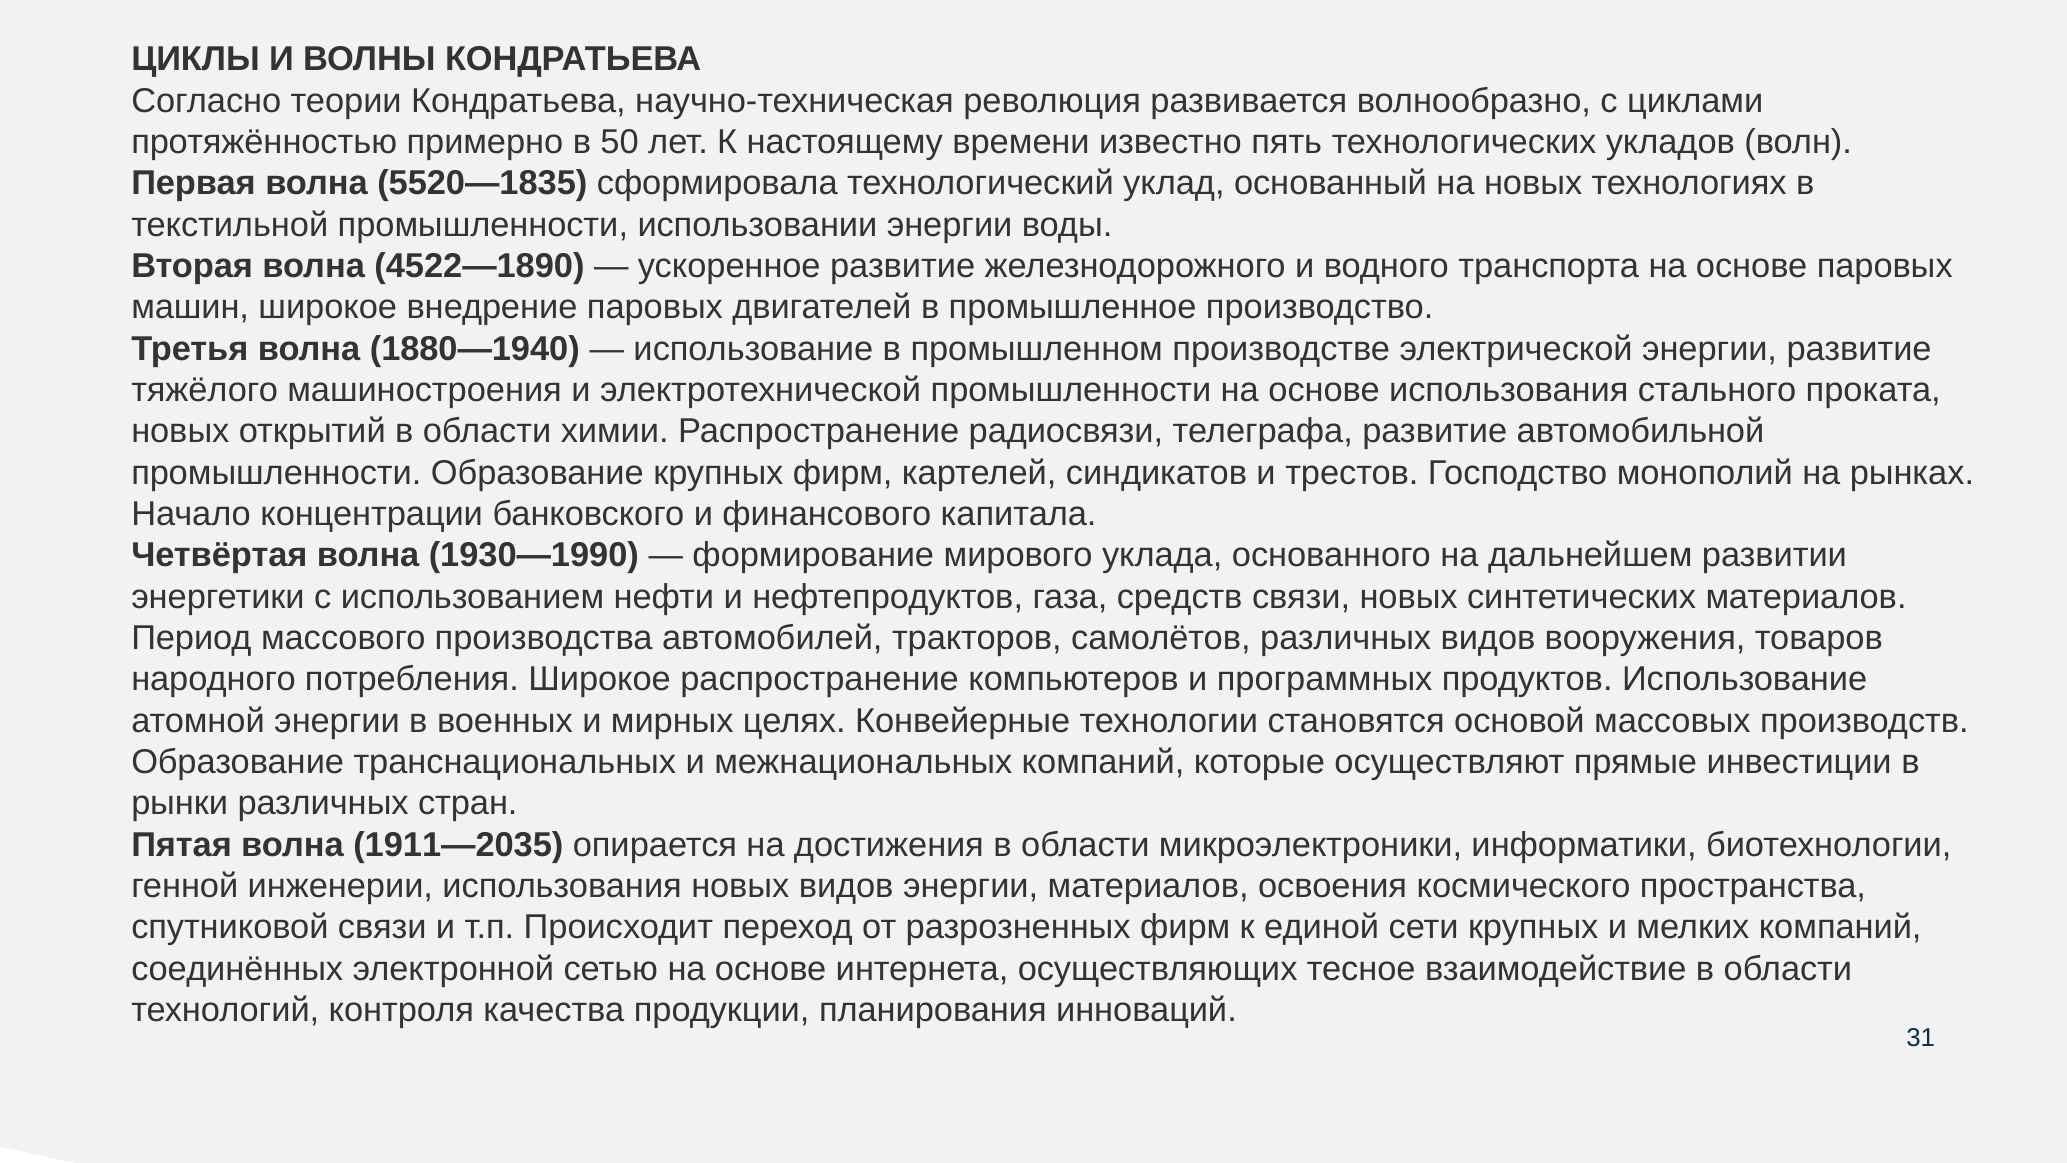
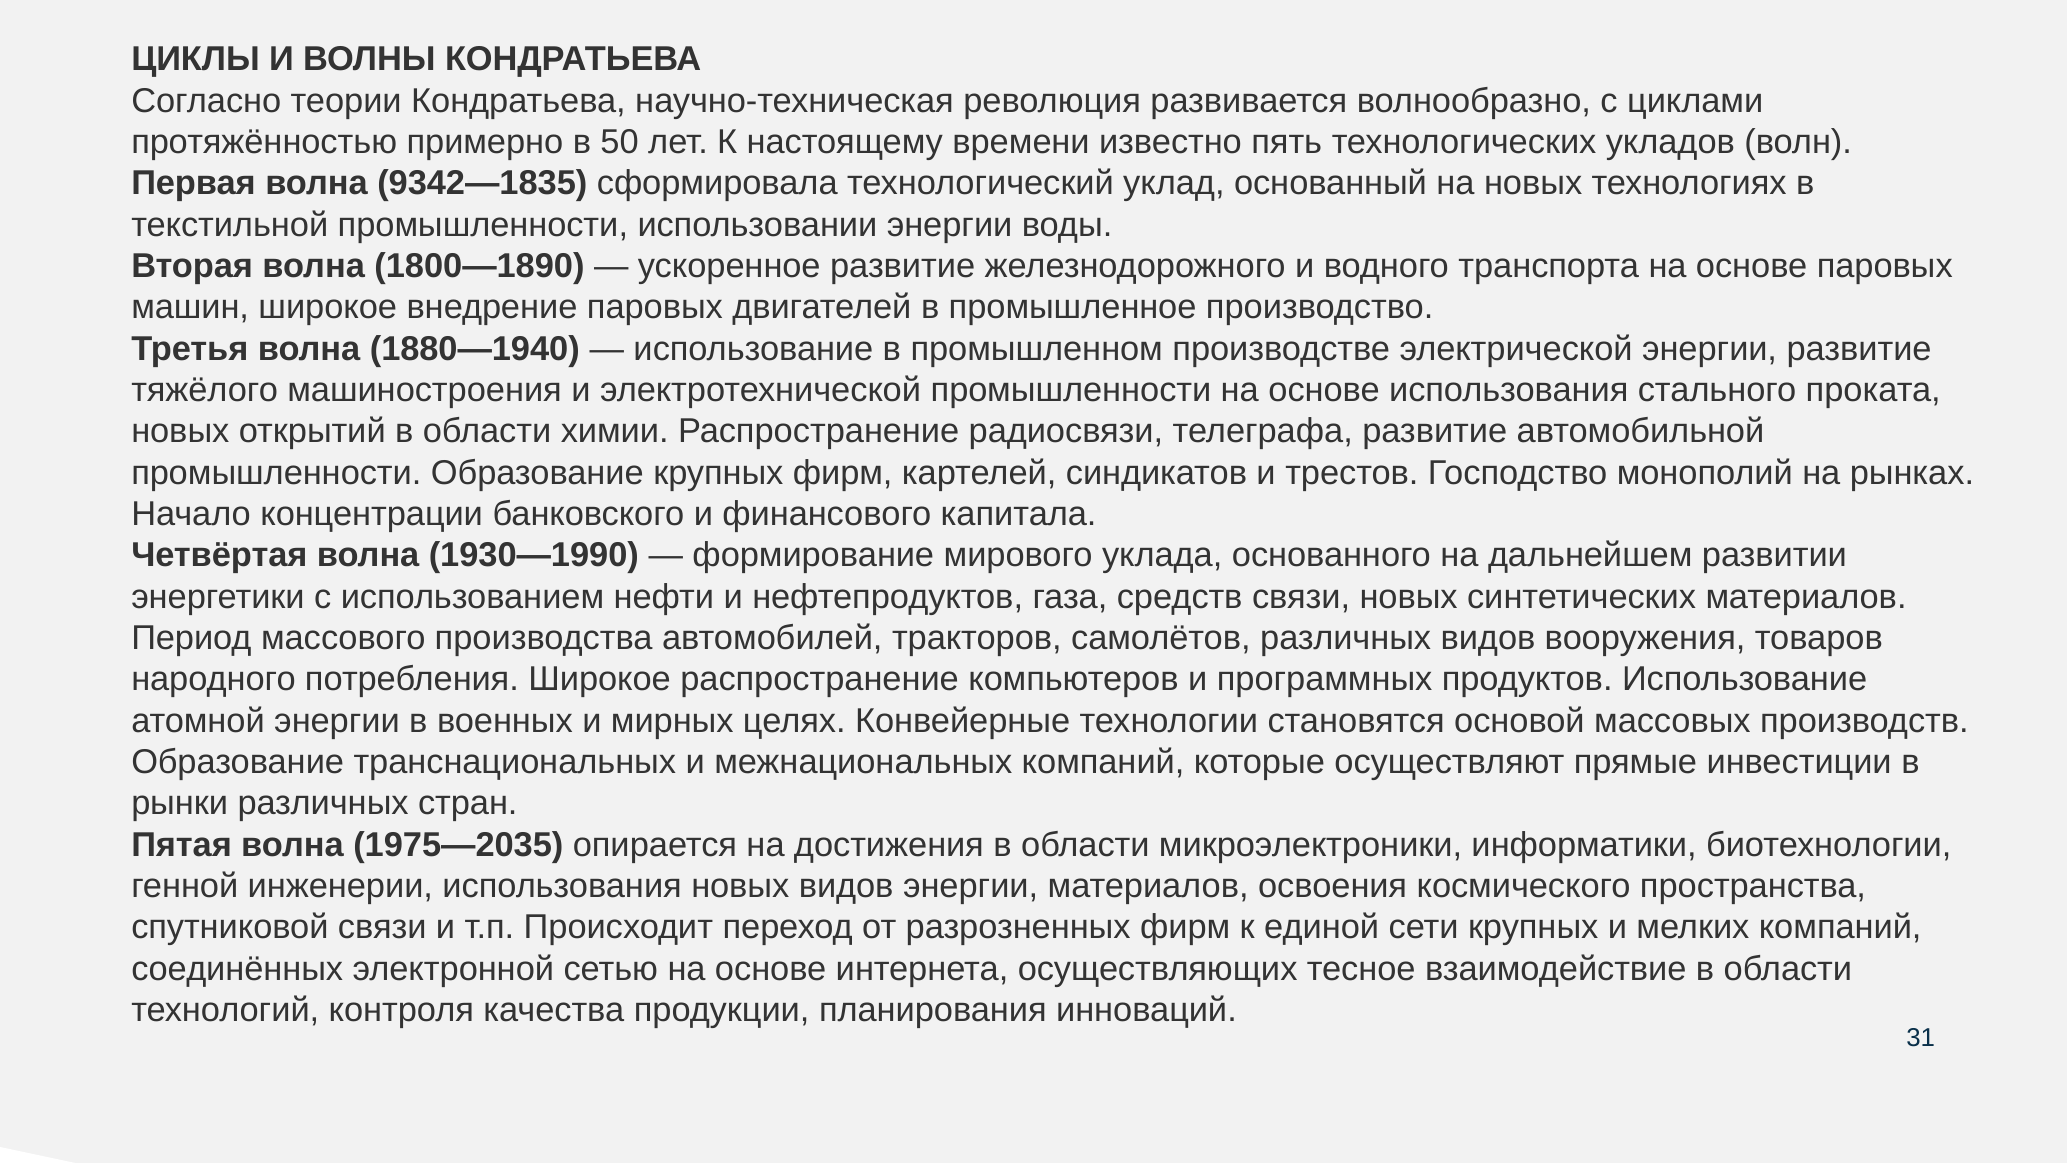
5520—1835: 5520—1835 -> 9342—1835 (482, 184)
4522—1890: 4522—1890 -> 1800—1890 (479, 266)
1911—2035: 1911—2035 -> 1975—2035 (458, 845)
